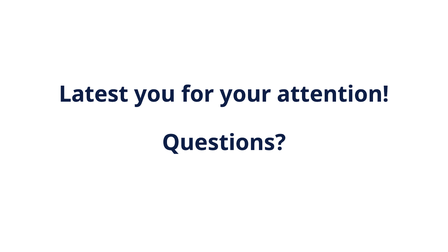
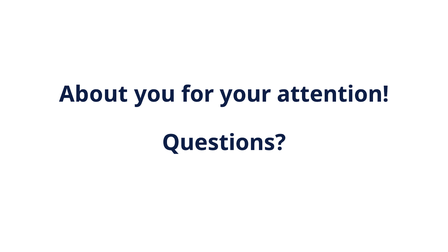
Latest: Latest -> About (93, 94)
